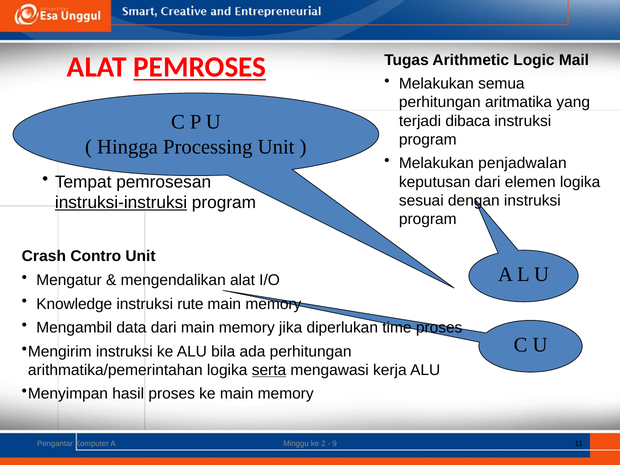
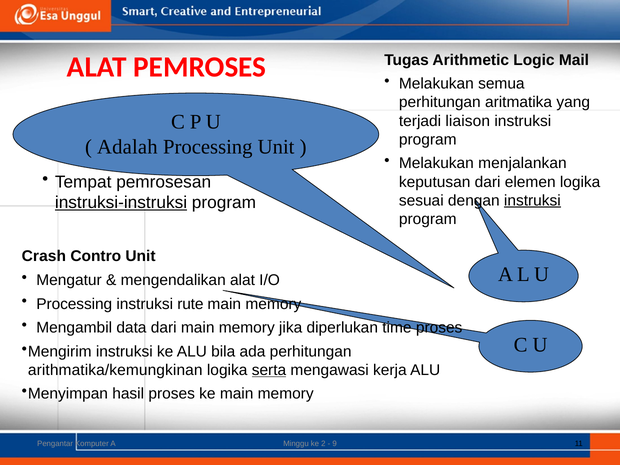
PEMROSES underline: present -> none (200, 67)
dibaca: dibaca -> liaison (468, 121)
Hingga: Hingga -> Adalah (127, 147)
penjadwalan: penjadwalan -> menjalankan (522, 163)
instruksi underline: none -> present (532, 201)
Knowledge: Knowledge -> Processing (74, 304)
arithmatika/pemerintahan: arithmatika/pemerintahan -> arithmatika/kemungkinan (115, 370)
